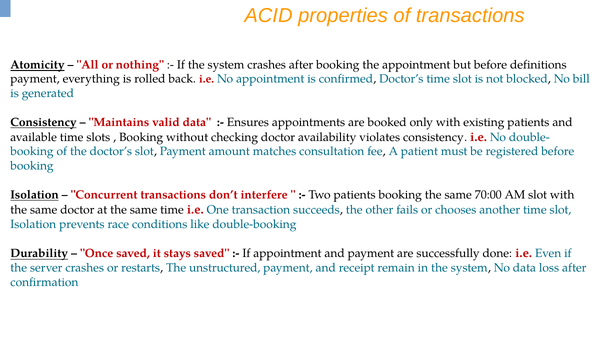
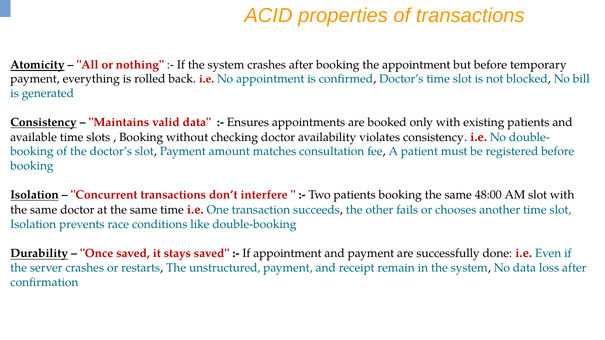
definitions: definitions -> temporary (538, 65)
70:00: 70:00 -> 48:00 (488, 195)
